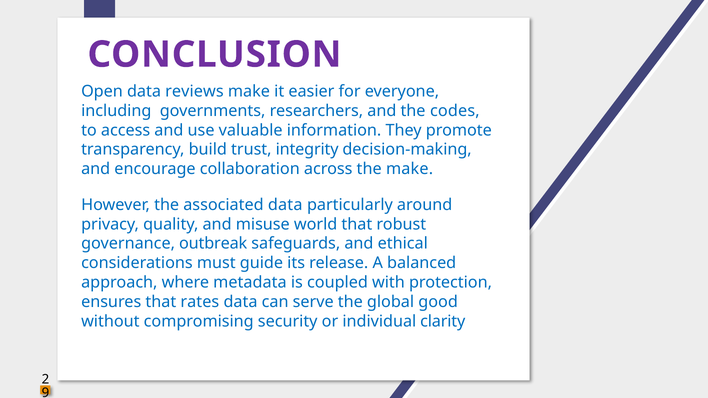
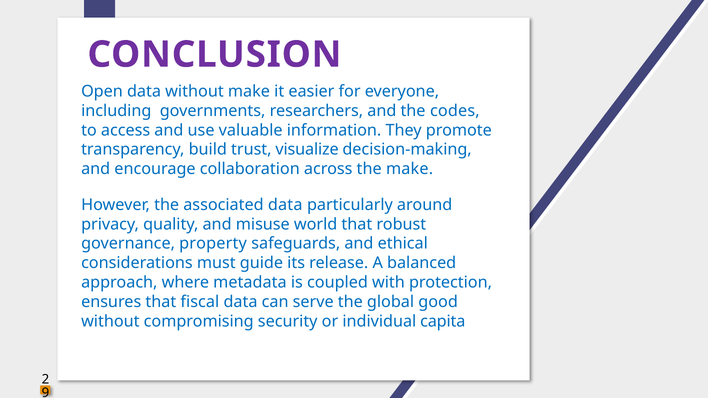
data reviews: reviews -> without (194, 91)
integrity: integrity -> visualize (307, 150)
outbreak: outbreak -> property (213, 244)
rates: rates -> fiscal (200, 302)
clarity: clarity -> capita (443, 322)
